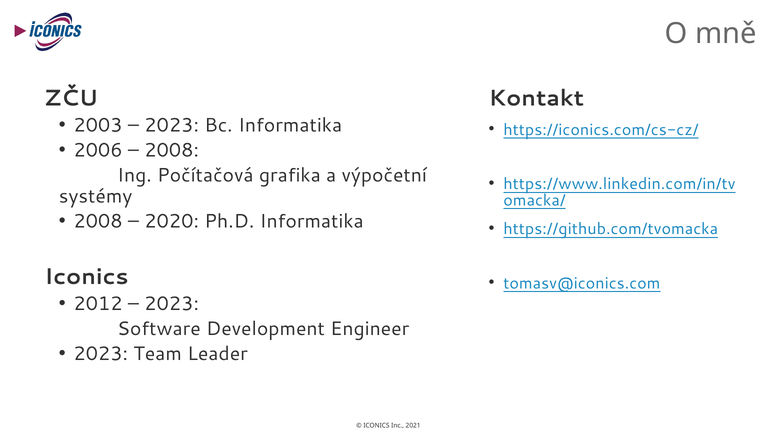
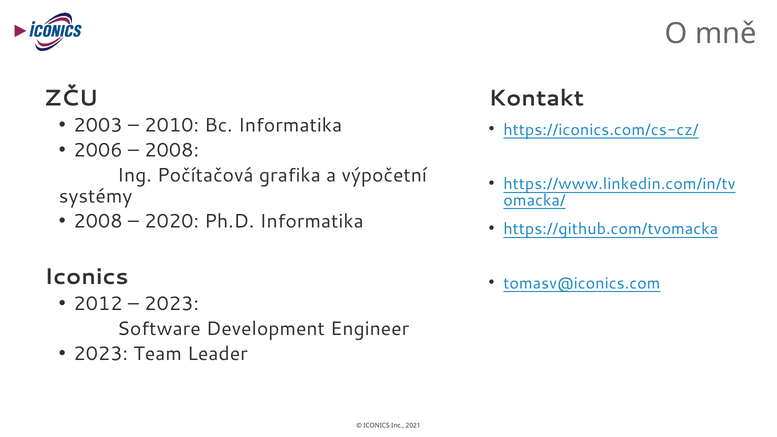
2023: 2023 -> 2010 (172, 125)
